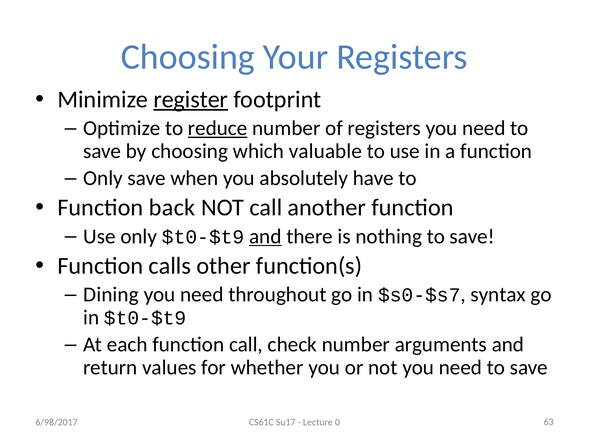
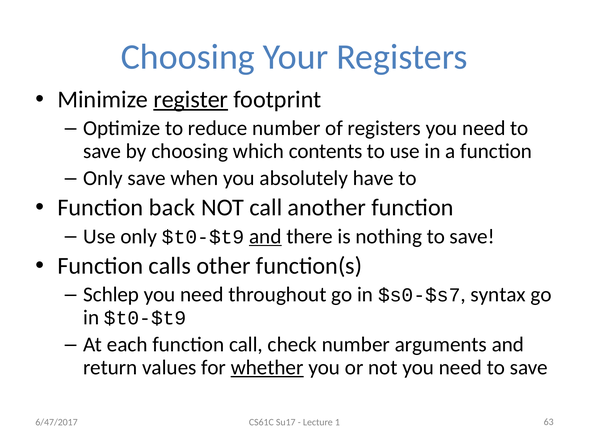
reduce underline: present -> none (218, 128)
valuable: valuable -> contents (326, 151)
Dining: Dining -> Schlep (111, 294)
whether underline: none -> present (267, 367)
6/98/2017: 6/98/2017 -> 6/47/2017 (56, 422)
0: 0 -> 1 (337, 422)
